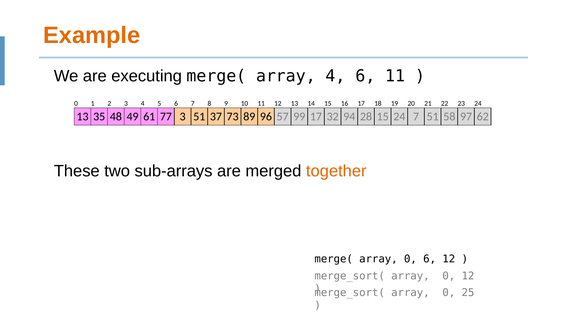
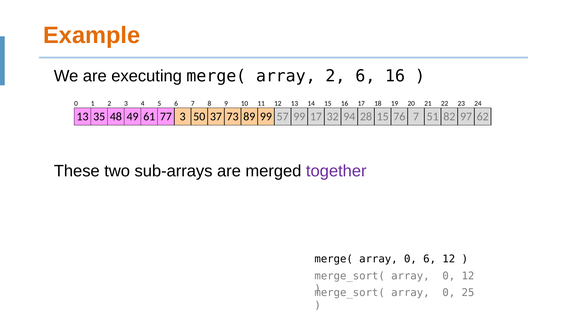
array 4: 4 -> 2 (336, 76)
6 11: 11 -> 16 (395, 76)
3 51: 51 -> 50 (199, 117)
89 96: 96 -> 99 (266, 117)
15 24: 24 -> 76 (399, 117)
58: 58 -> 82 (449, 117)
together colour: orange -> purple (336, 171)
